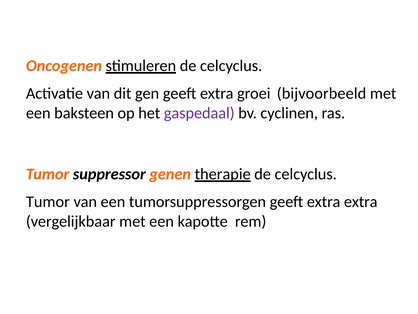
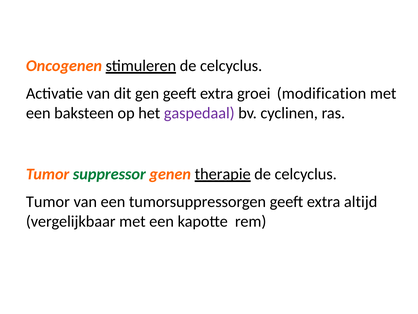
bijvoorbeeld: bijvoorbeeld -> modification (321, 93)
suppressor colour: black -> green (109, 174)
extra extra: extra -> altijd (361, 201)
